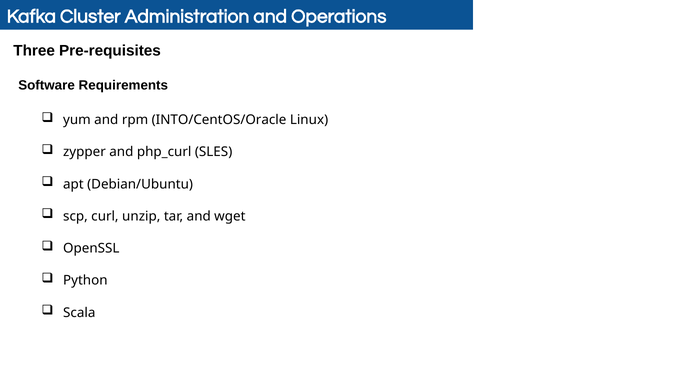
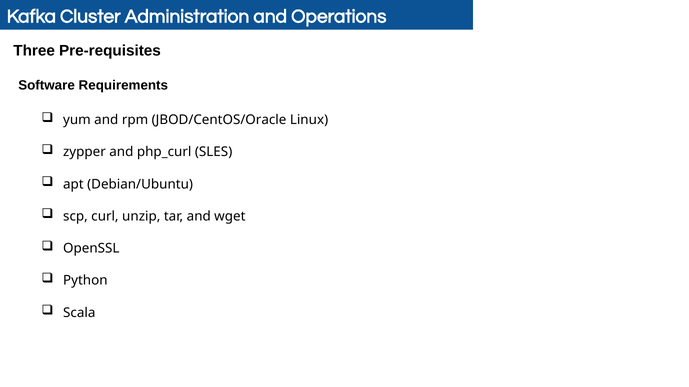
INTO/CentOS/Oracle: INTO/CentOS/Oracle -> JBOD/CentOS/Oracle (219, 120)
